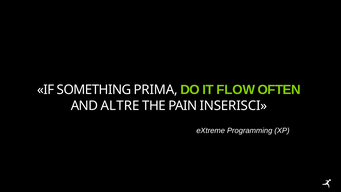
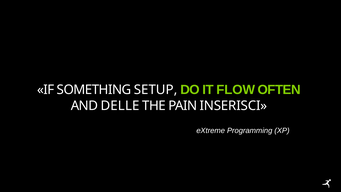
PRIMA: PRIMA -> SETUP (156, 90)
ALTRE: ALTRE -> DELLE (120, 106)
